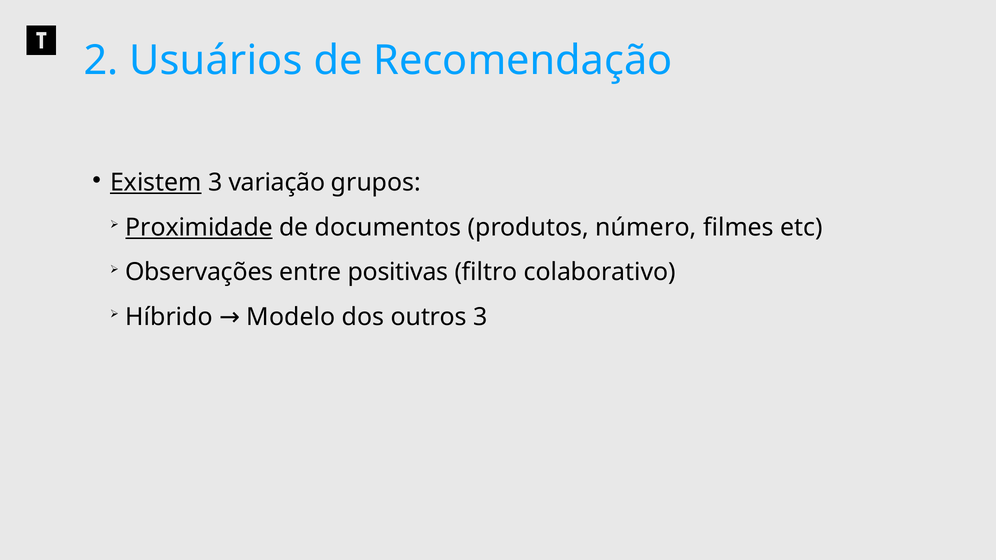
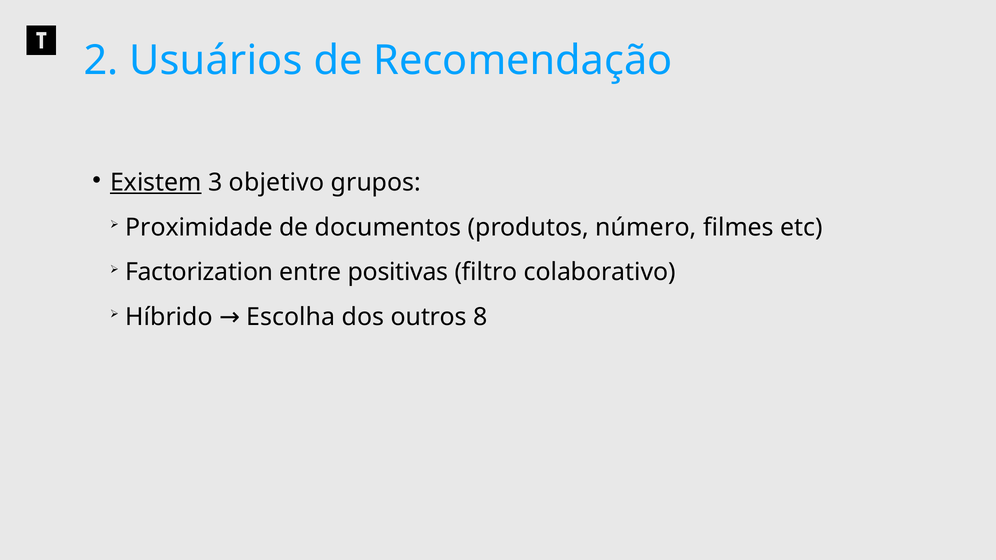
variação: variação -> objetivo (277, 183)
Proximidade underline: present -> none (199, 228)
Observações: Observações -> Factorization (199, 272)
Modelo: Modelo -> Escolha (291, 317)
outros 3: 3 -> 8 (480, 317)
